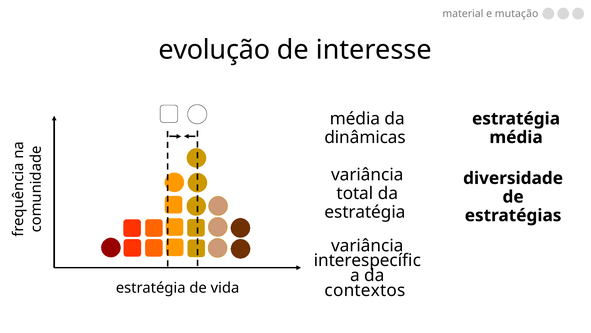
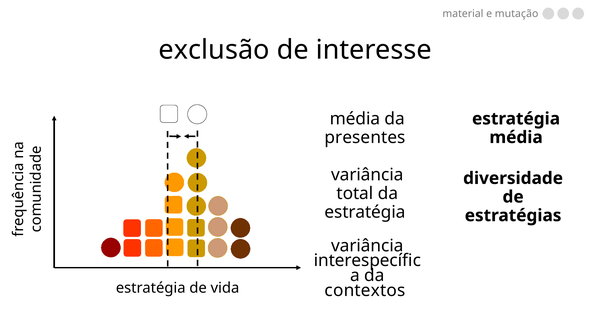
evolução: evolução -> exclusão (214, 50)
dinâmicas: dinâmicas -> presentes (365, 137)
